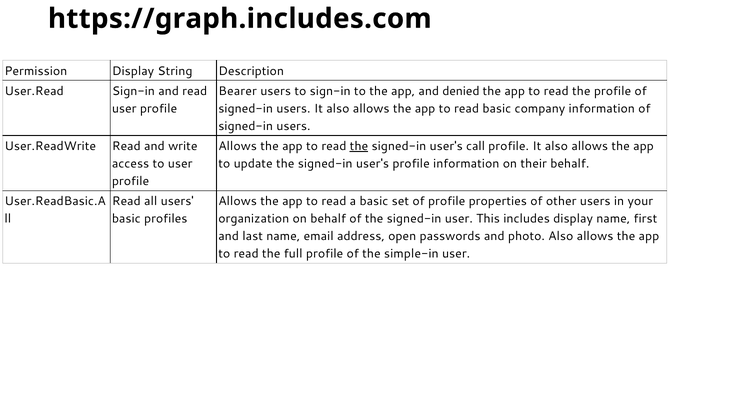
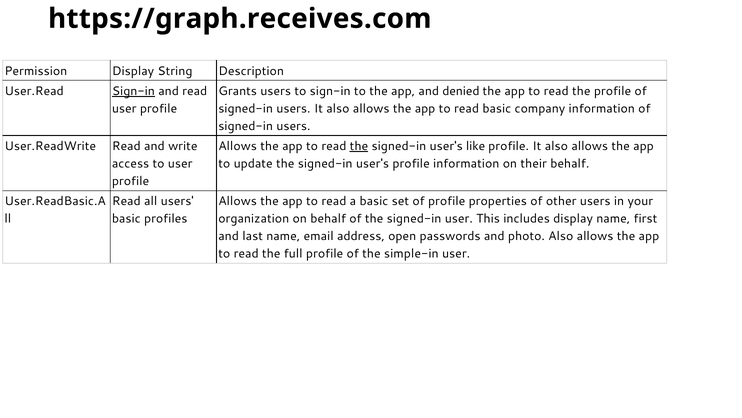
https://graph.includes.com: https://graph.includes.com -> https://graph.receives.com (240, 19)
Sign-in underline: none -> present (133, 91)
Bearer: Bearer -> Grants (238, 91)
call: call -> like (476, 146)
